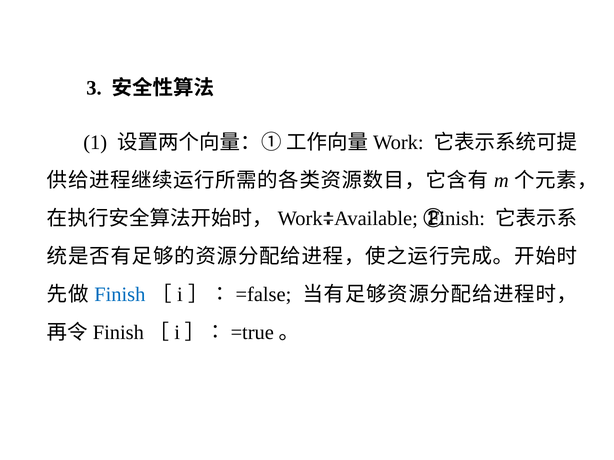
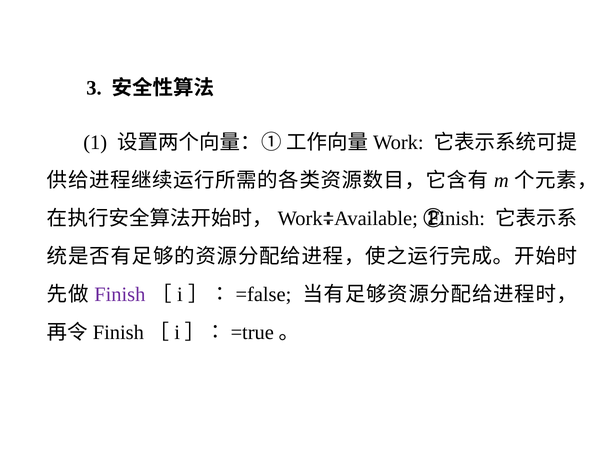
Finish colour: blue -> purple (120, 295)
